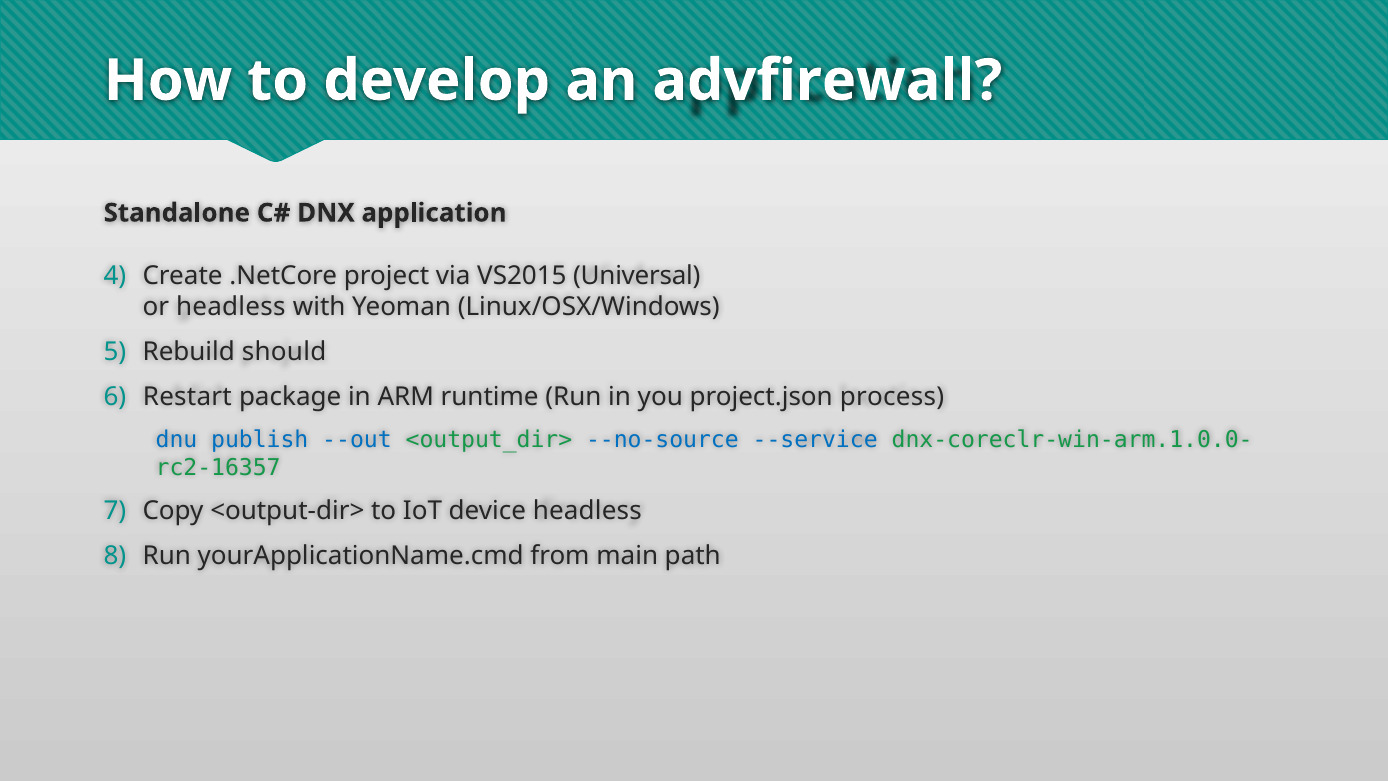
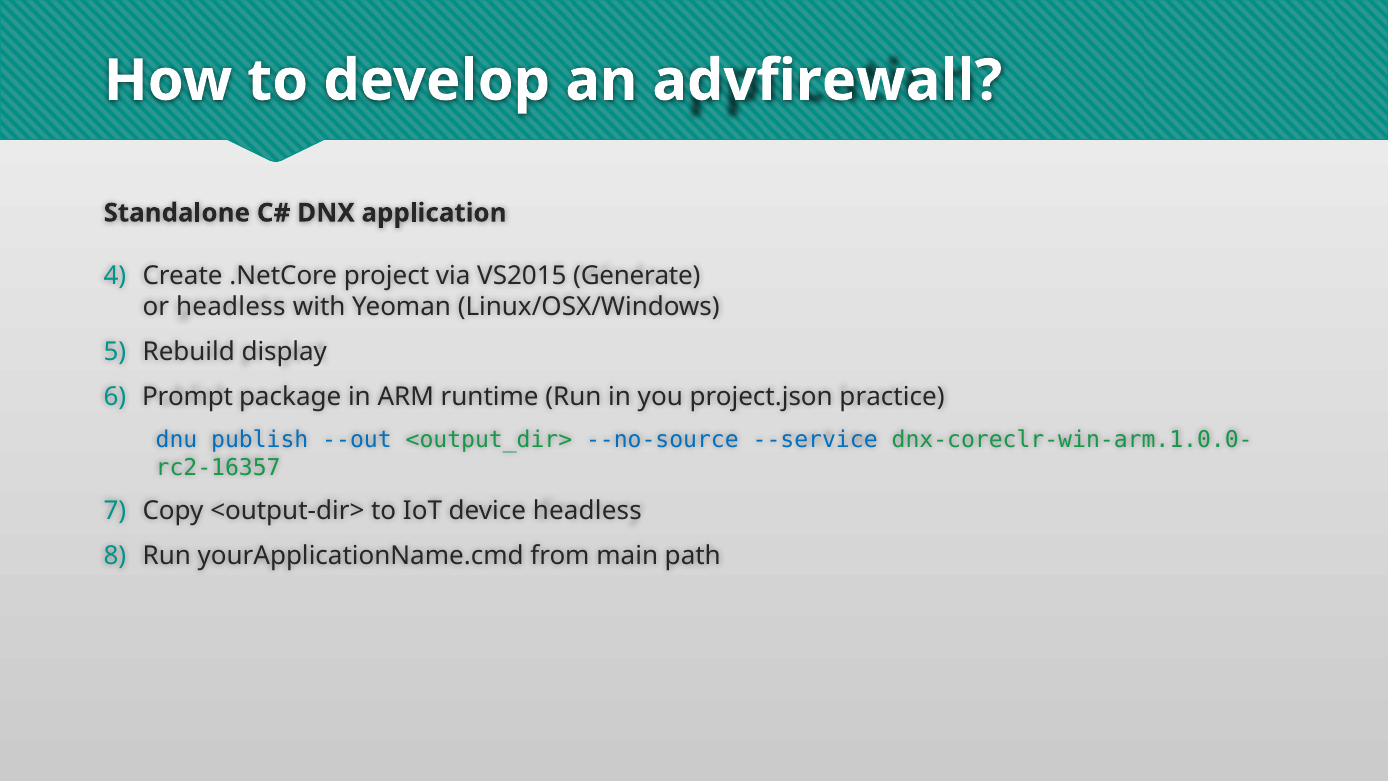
Universal: Universal -> Generate (637, 276)
should: should -> display (284, 352)
Restart: Restart -> Prompt (188, 397)
process: process -> practice (892, 397)
